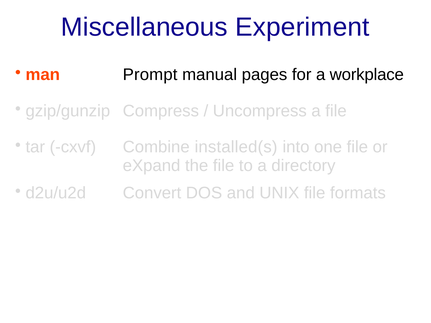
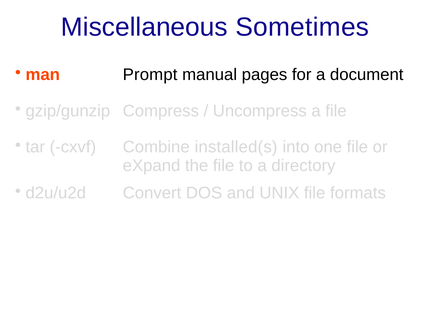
Experiment: Experiment -> Sometimes (302, 27)
workplace: workplace -> document (367, 75)
